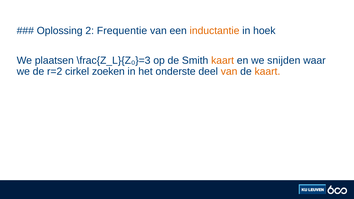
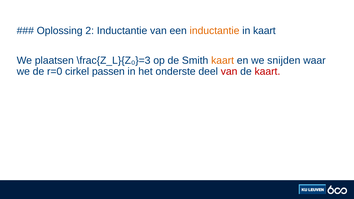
2 Frequentie: Frequentie -> Inductantie (122, 31)
in hoek: hoek -> kaart (264, 31)
r=2: r=2 -> r=0 (55, 72)
zoeken: zoeken -> passen (108, 72)
van colour: orange -> red (229, 72)
kaart colour: orange -> red (267, 72)
